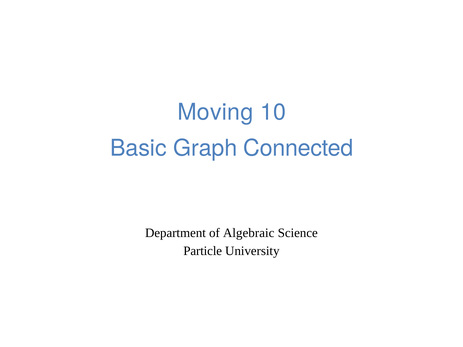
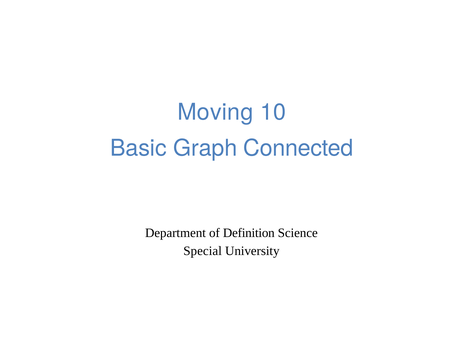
Algebraic: Algebraic -> Definition (249, 233)
Particle: Particle -> Special (203, 251)
